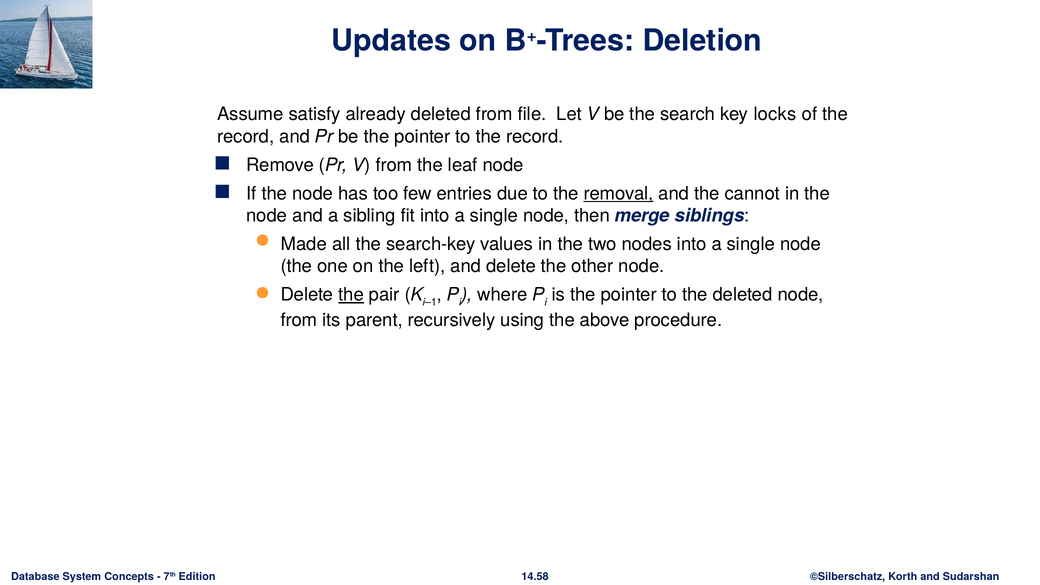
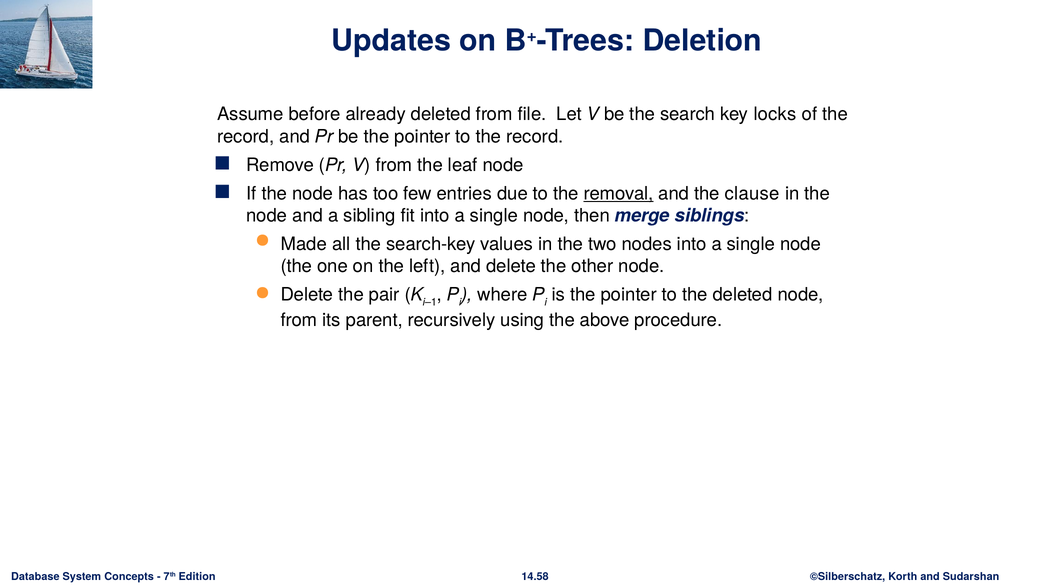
satisfy: satisfy -> before (315, 114)
cannot: cannot -> clause (752, 194)
the underline: present -> none (351, 295)
